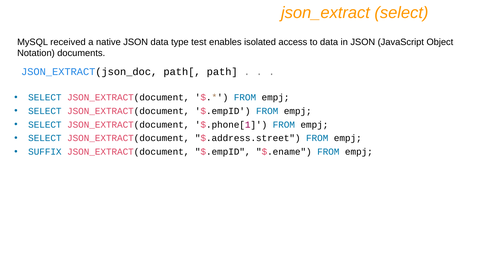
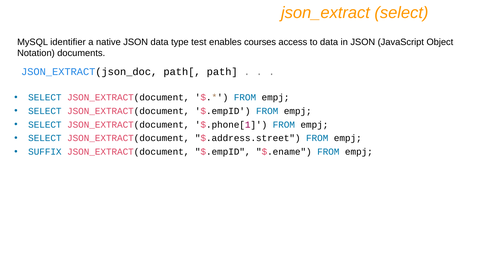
received: received -> identifier (68, 42)
isolated: isolated -> courses (260, 42)
